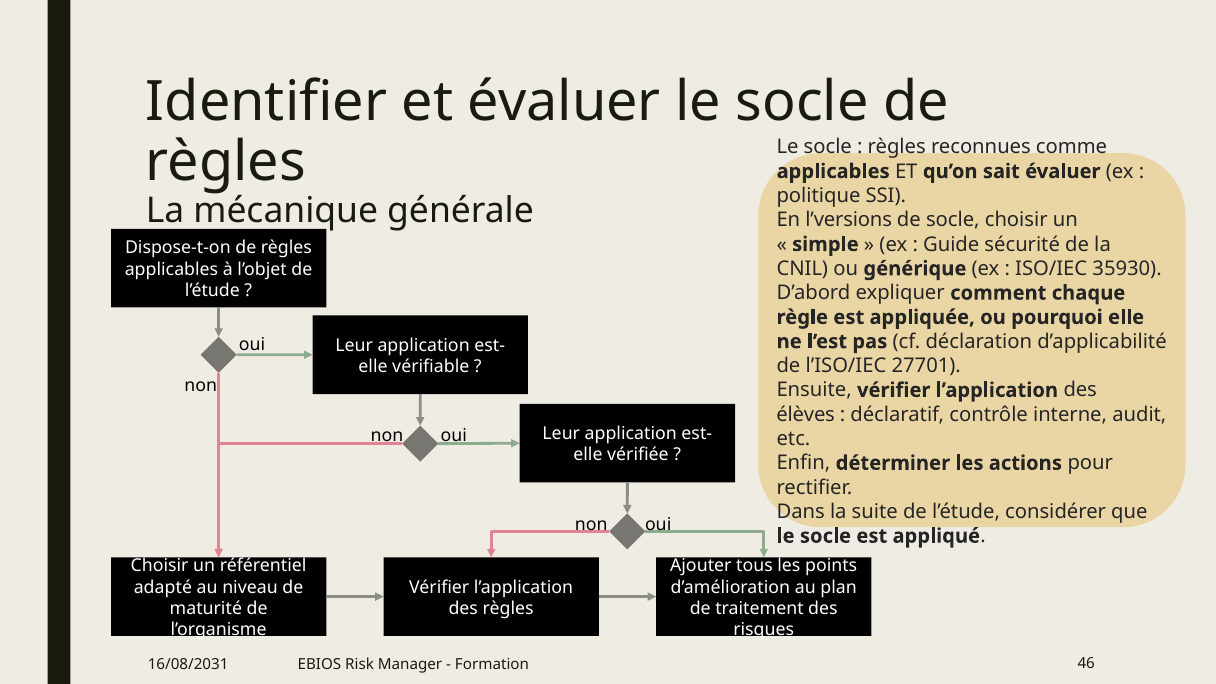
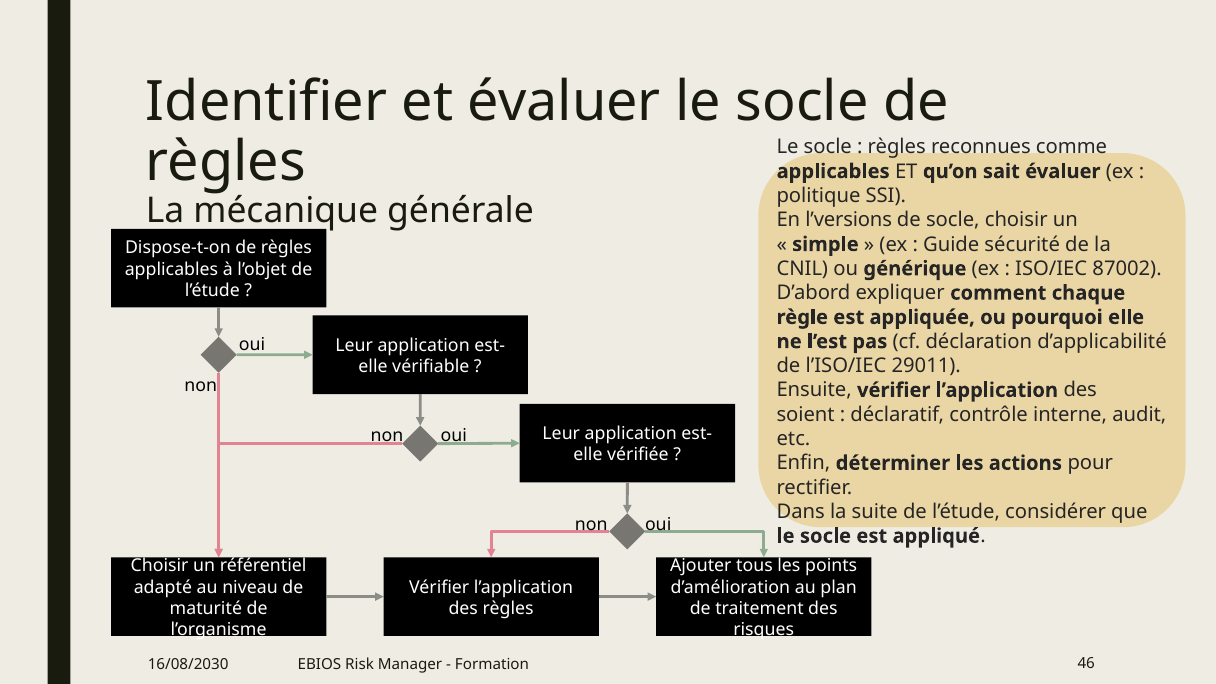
35930: 35930 -> 87002 (1127, 269)
27701: 27701 -> 29011 (926, 366)
élèves: élèves -> soient (806, 414)
16/08/2031: 16/08/2031 -> 16/08/2030 (188, 665)
